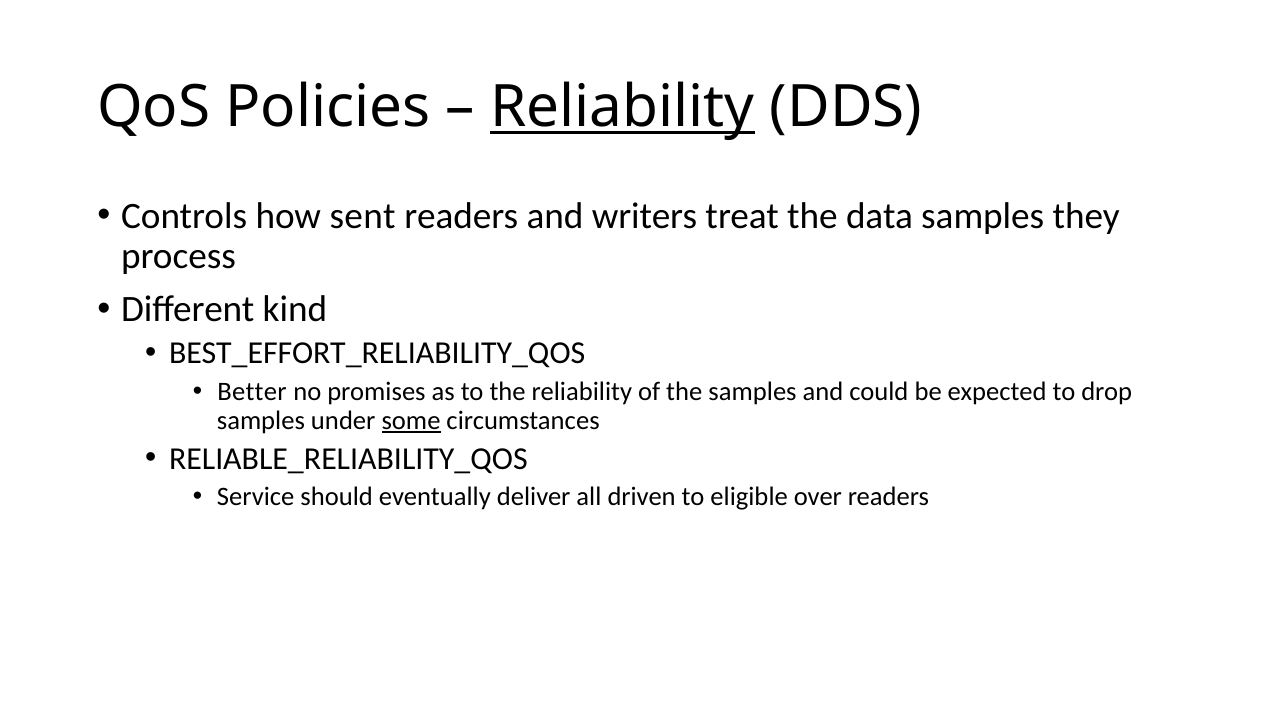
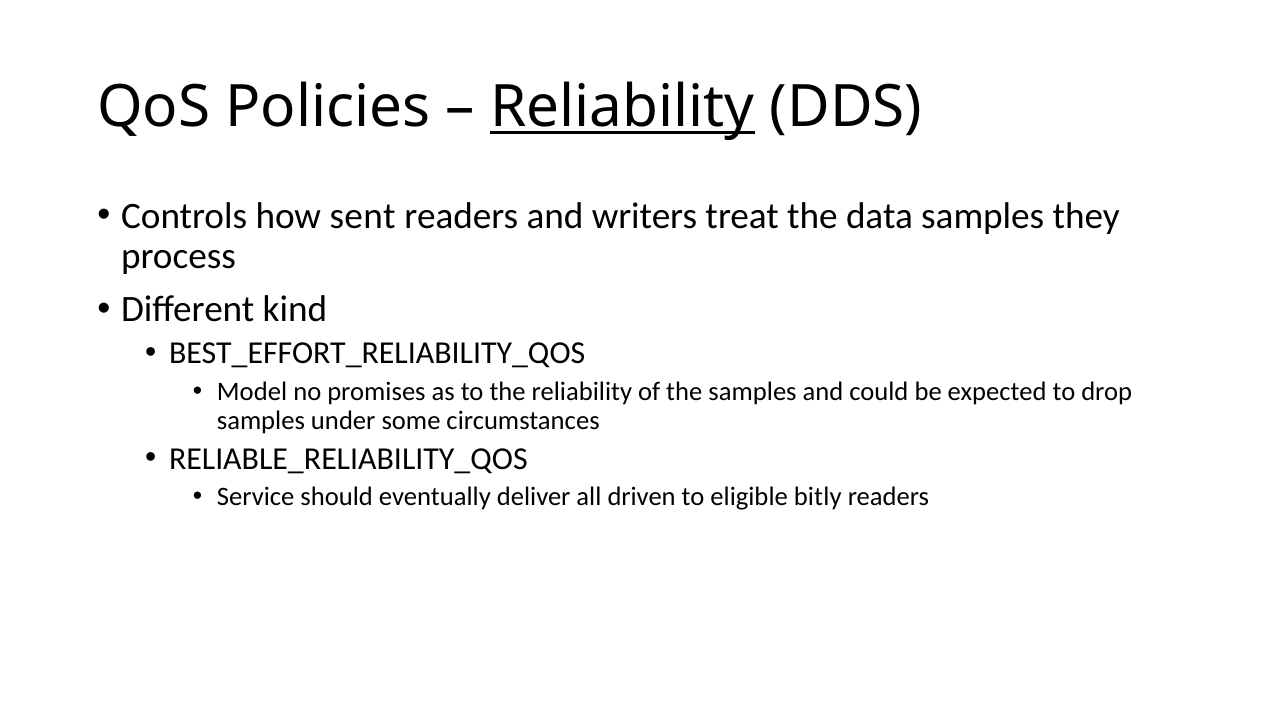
Better: Better -> Model (252, 391)
some underline: present -> none (411, 420)
over: over -> bitly (818, 497)
